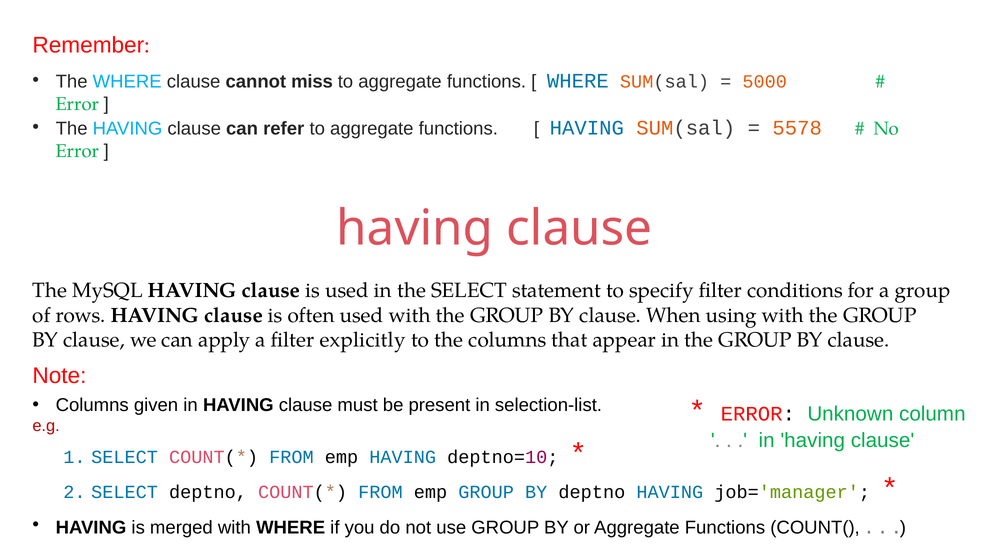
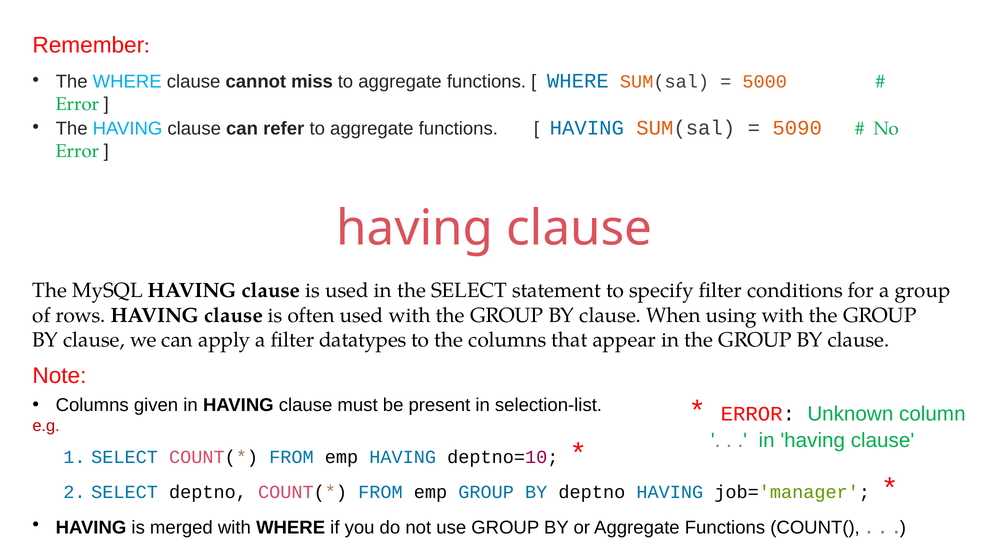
5578: 5578 -> 5090 (797, 128)
explicitly: explicitly -> datatypes (363, 340)
